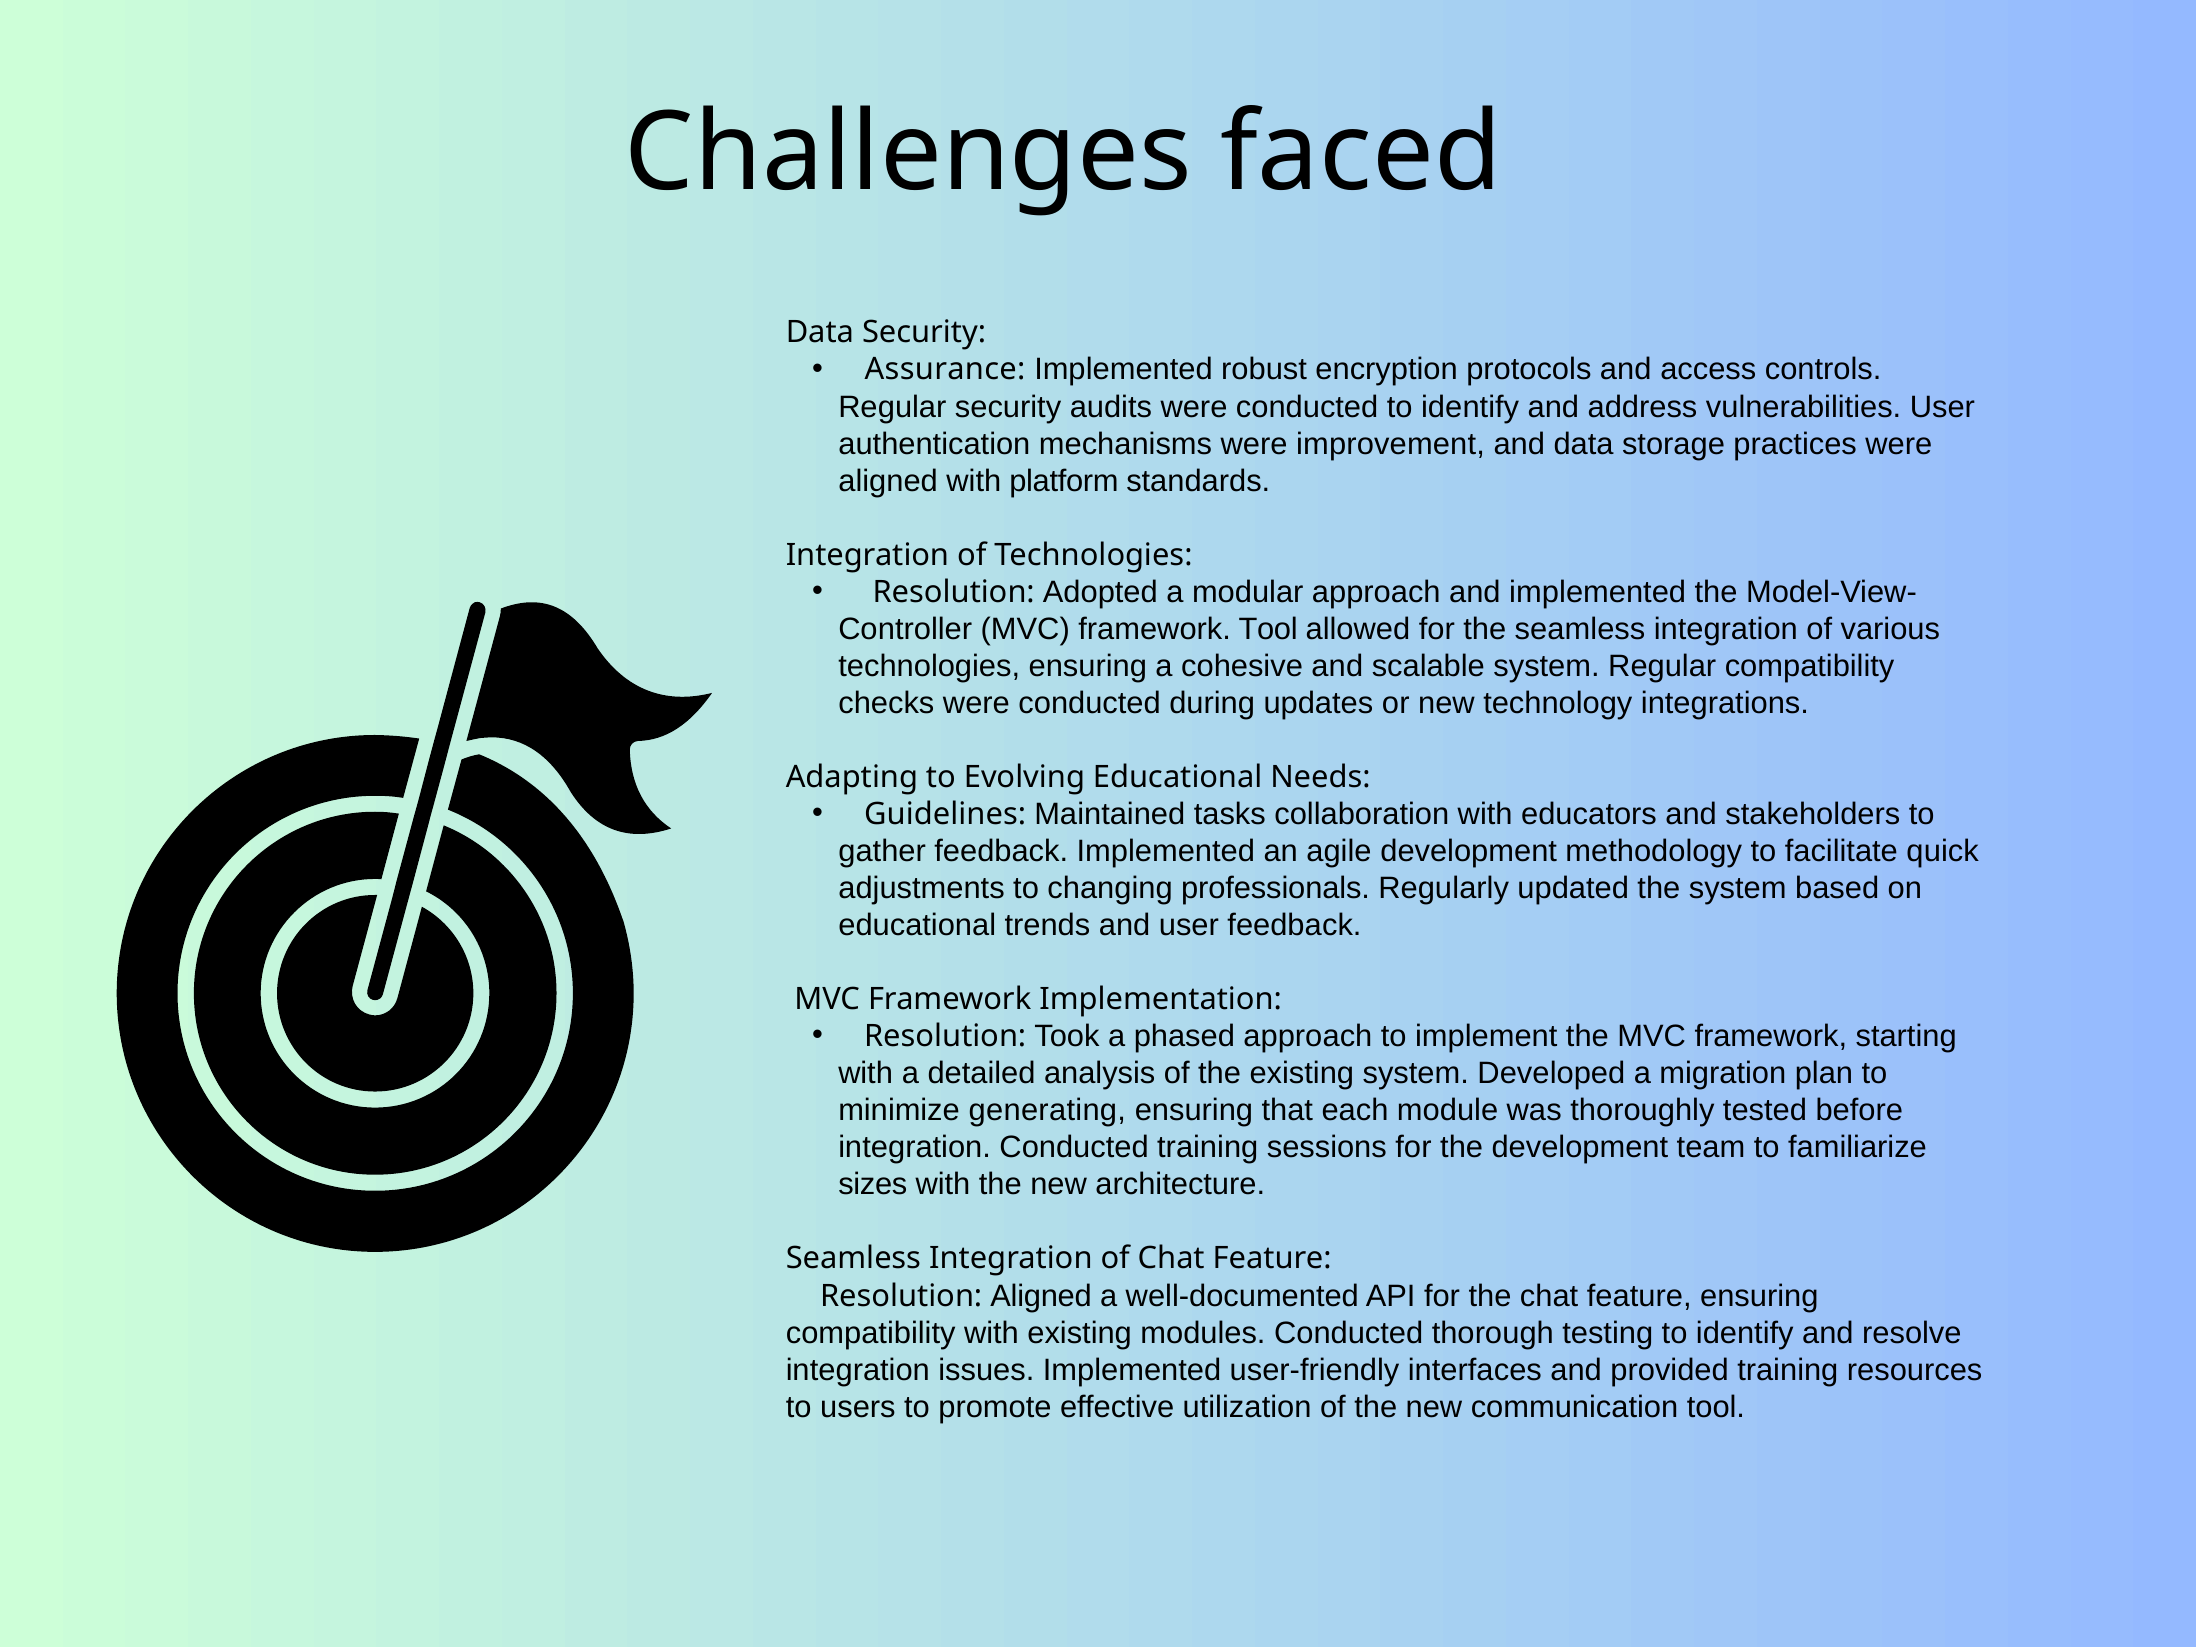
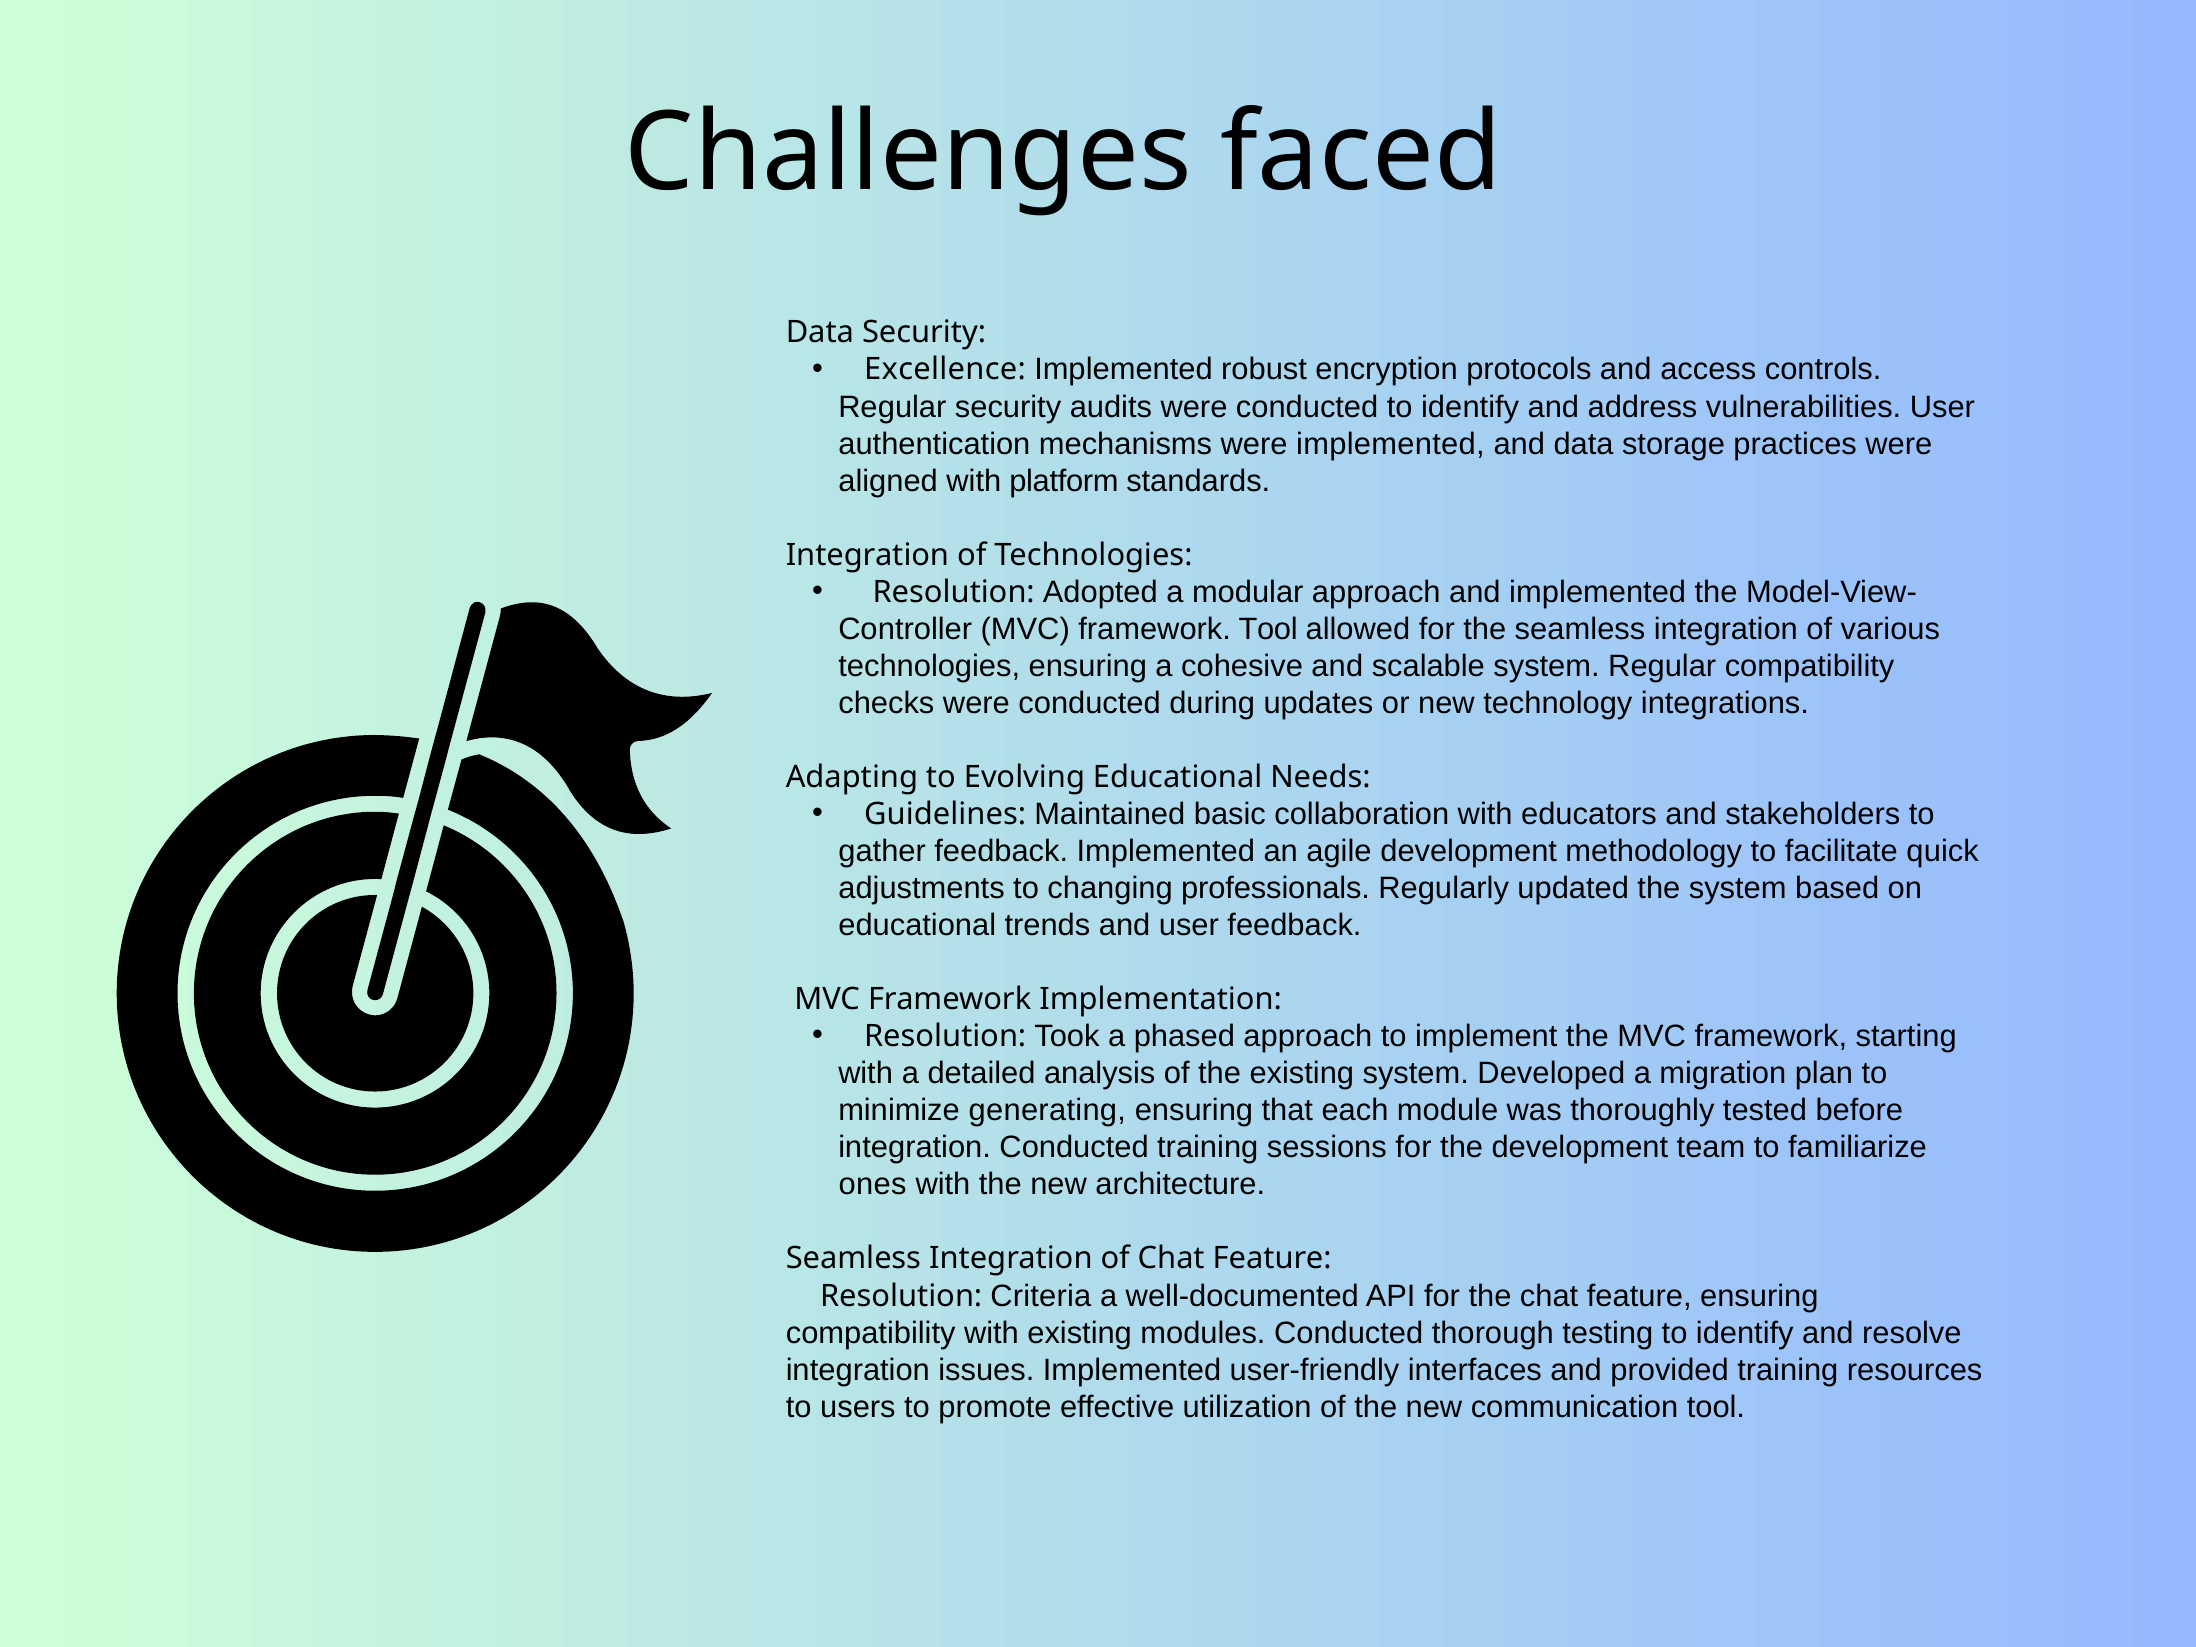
Assurance: Assurance -> Excellence (945, 370)
were improvement: improvement -> implemented (1390, 444)
tasks: tasks -> basic (1230, 814)
sizes: sizes -> ones (873, 1185)
Resolution Aligned: Aligned -> Criteria (1041, 1296)
